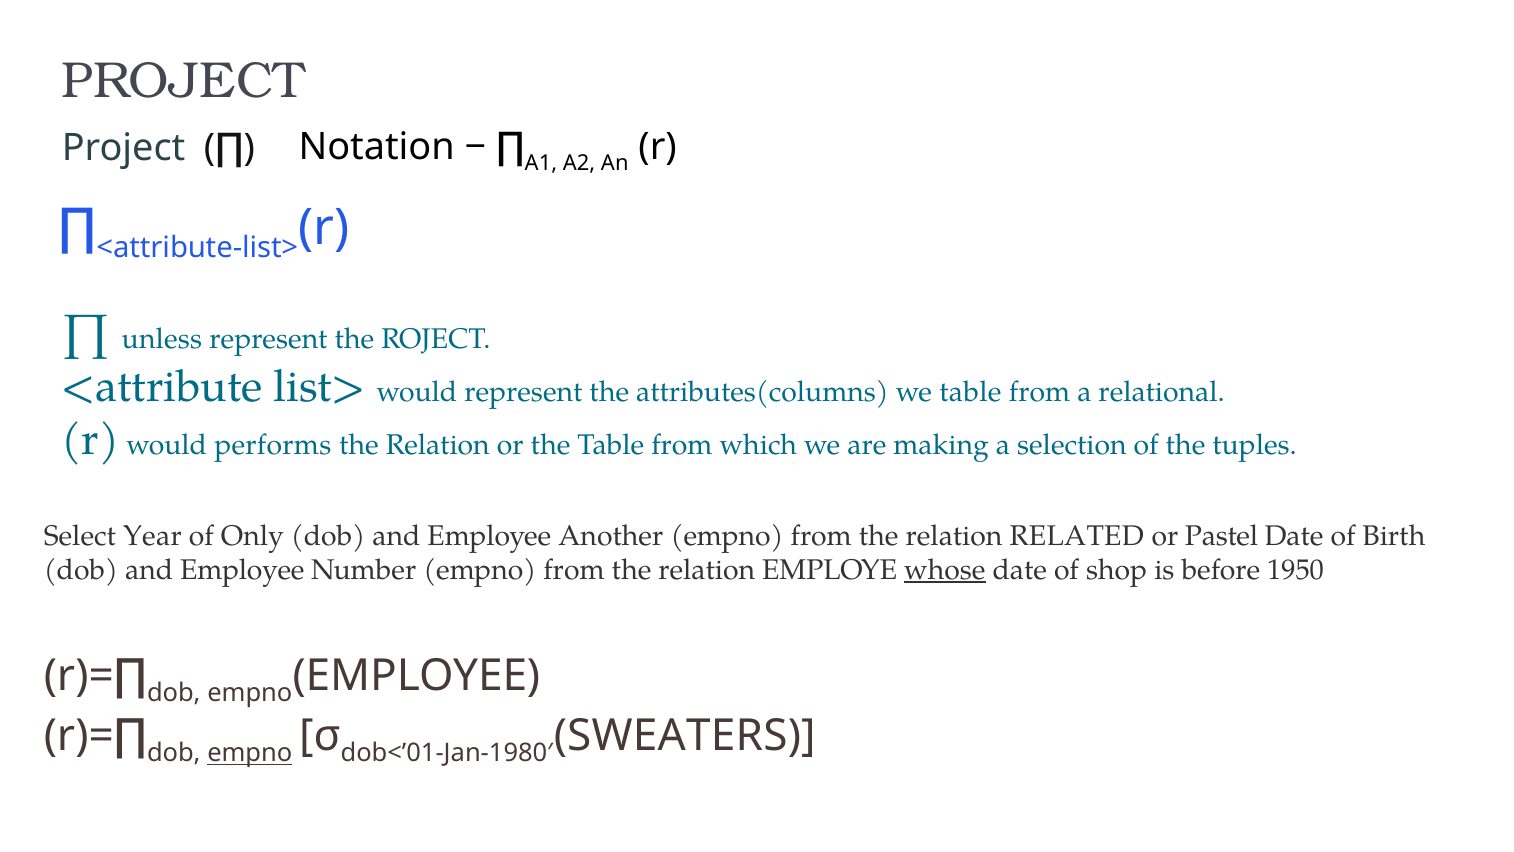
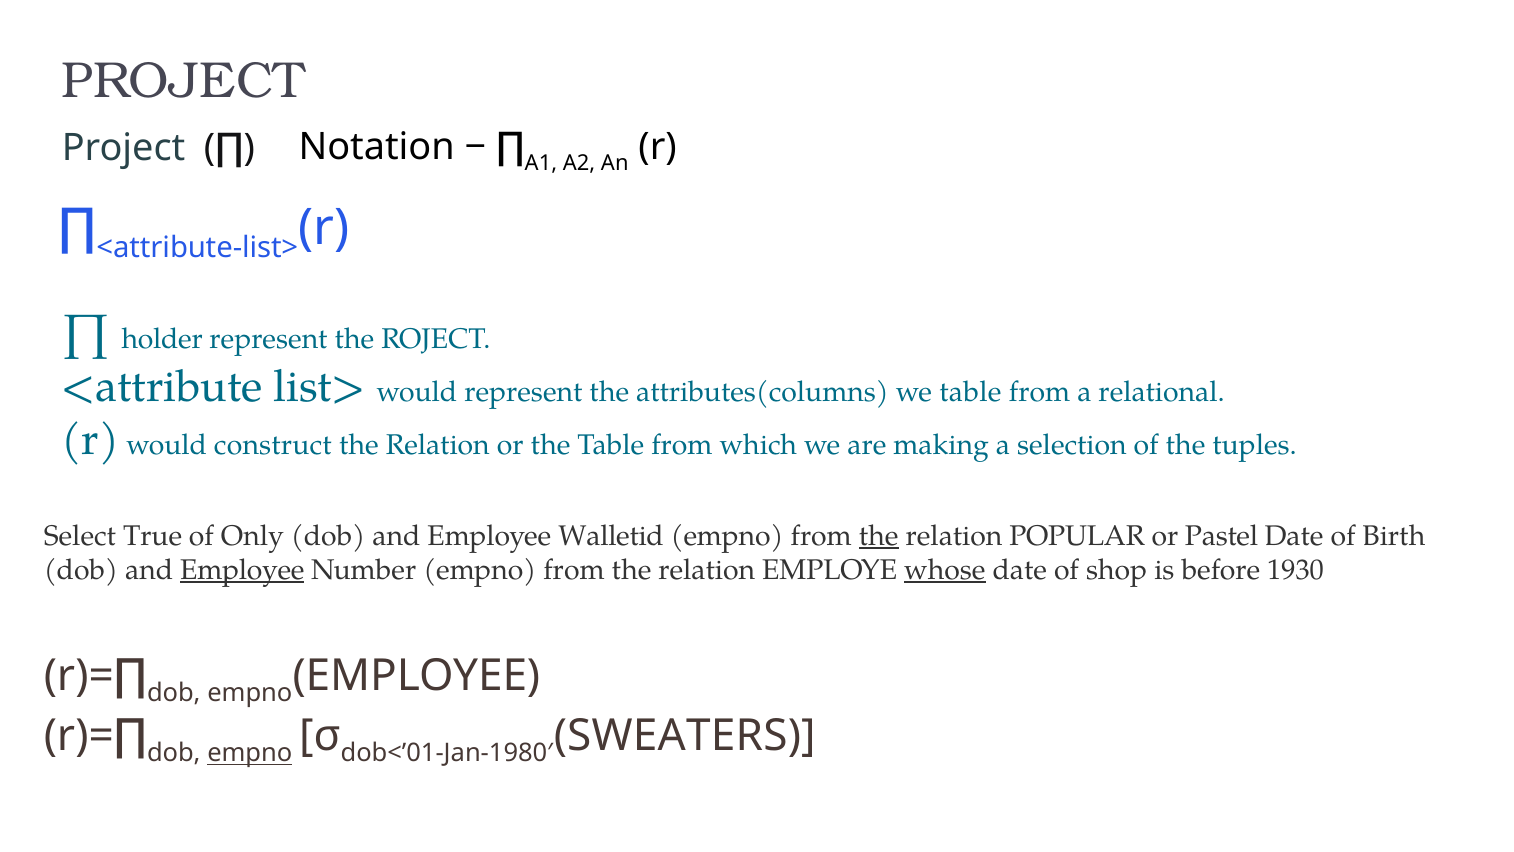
unless: unless -> holder (162, 339)
performs: performs -> construct (273, 445)
Year: Year -> True (153, 536)
Another: Another -> Walletid (611, 536)
the underline: none -> present (879, 536)
RELATED: RELATED -> POPULAR (1077, 536)
Employee underline: none -> present (242, 570)
1950: 1950 -> 1930 (1296, 570)
